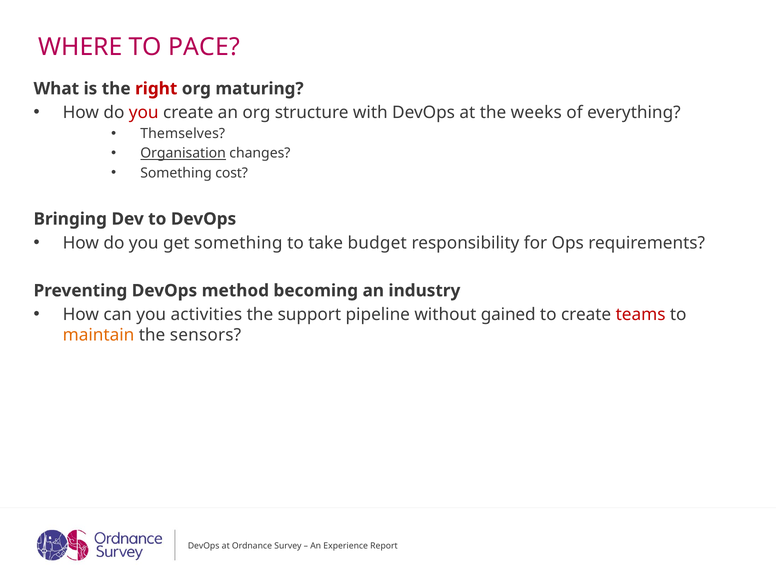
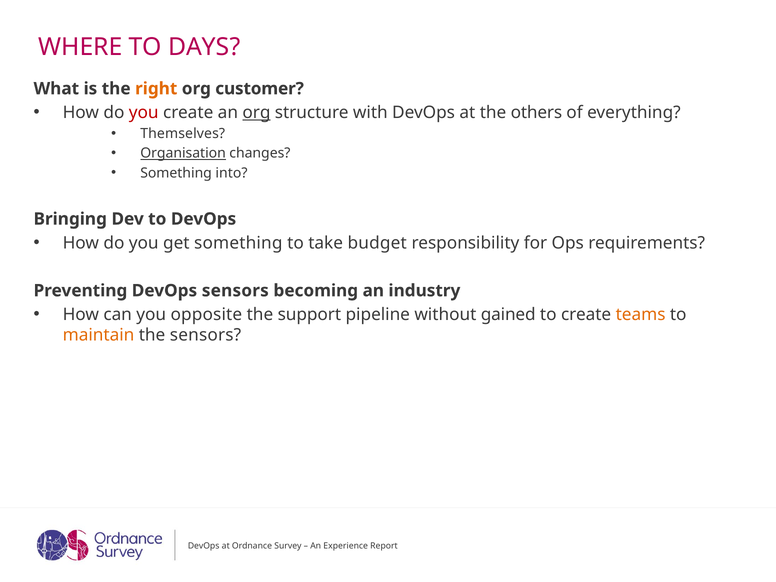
PACE: PACE -> DAYS (204, 47)
right colour: red -> orange (156, 89)
maturing: maturing -> customer (260, 89)
org underline: none -> present (256, 113)
weeks: weeks -> others (536, 113)
cost: cost -> into (231, 173)
DevOps method: method -> sensors (235, 291)
activities: activities -> opposite (206, 315)
teams colour: red -> orange (641, 315)
